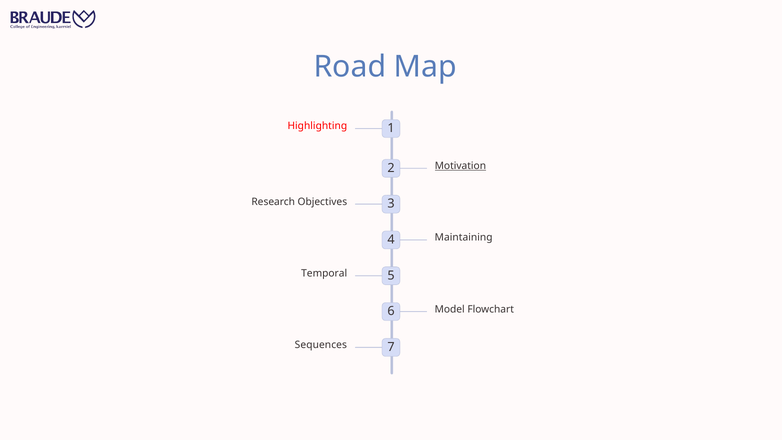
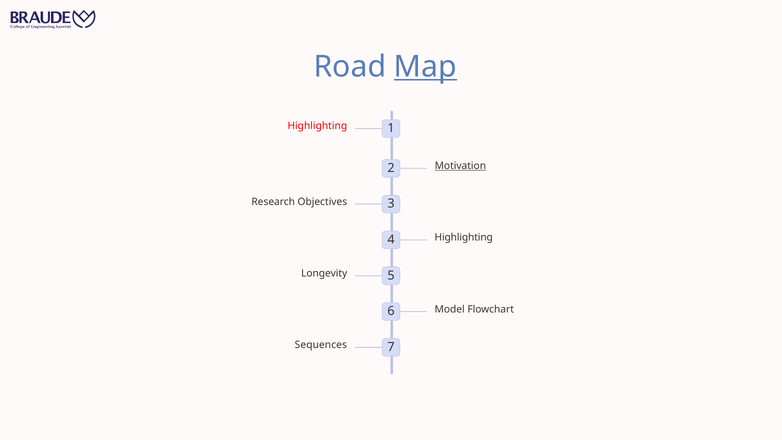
Map underline: none -> present (425, 67)
4 Maintaining: Maintaining -> Highlighting (464, 237)
Temporal: Temporal -> Longevity (324, 273)
